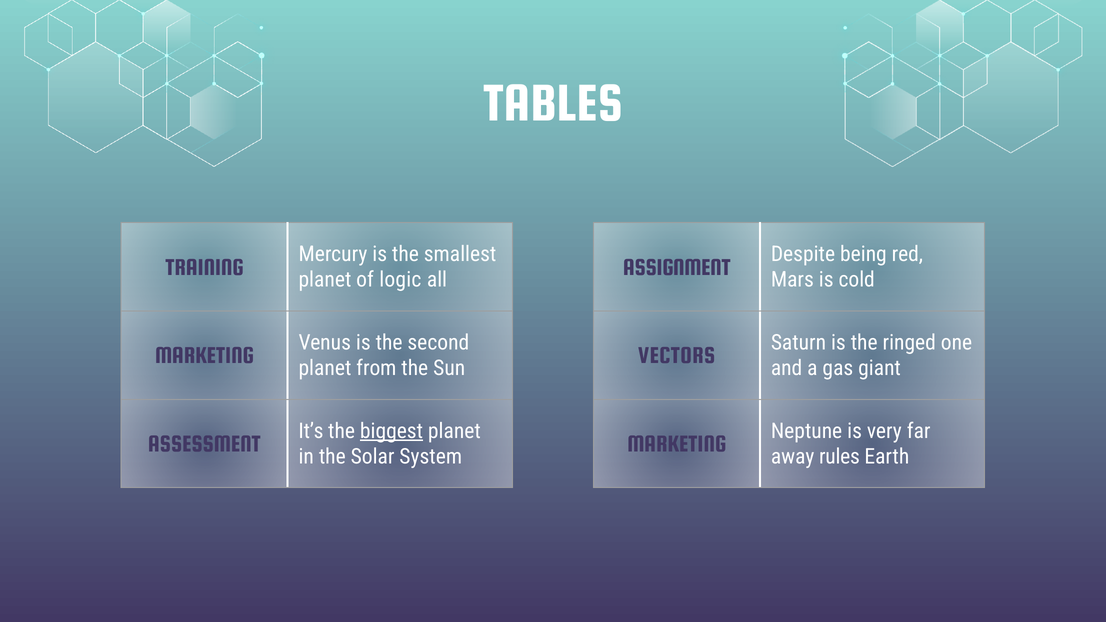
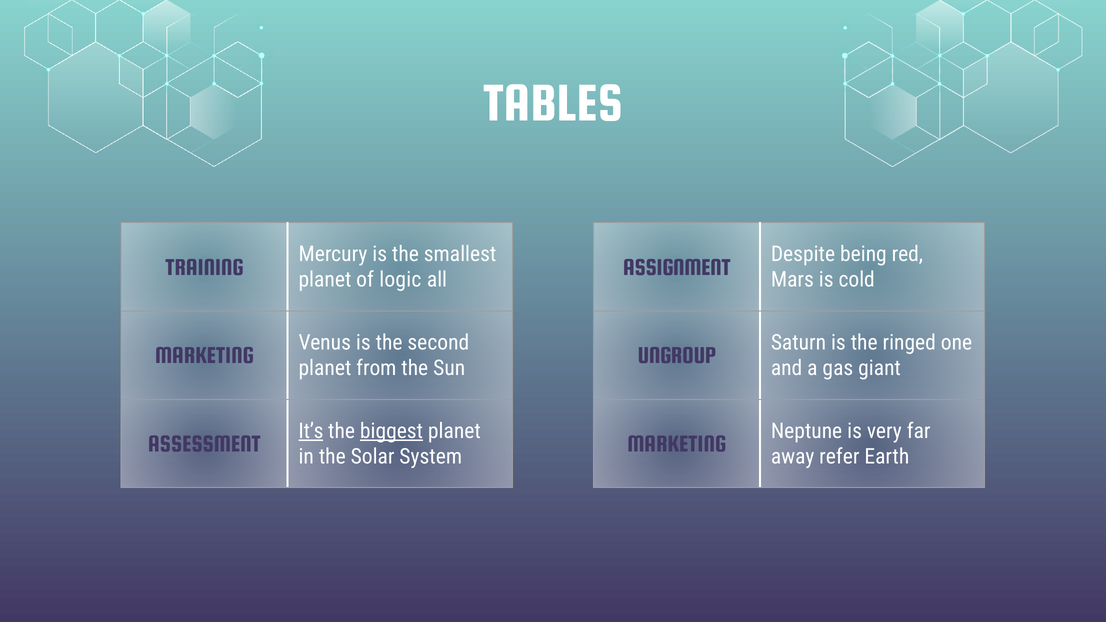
VECTORS: VECTORS -> UNGROUP (677, 355)
It’s underline: none -> present (311, 431)
rules: rules -> refer (839, 457)
